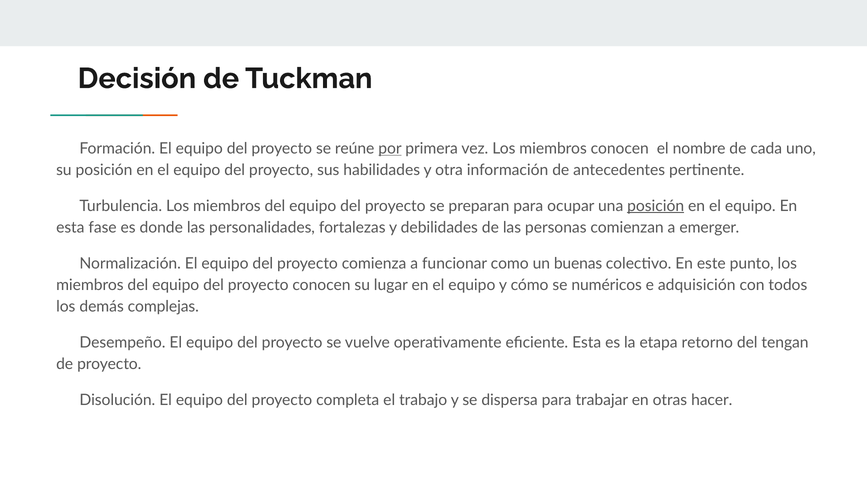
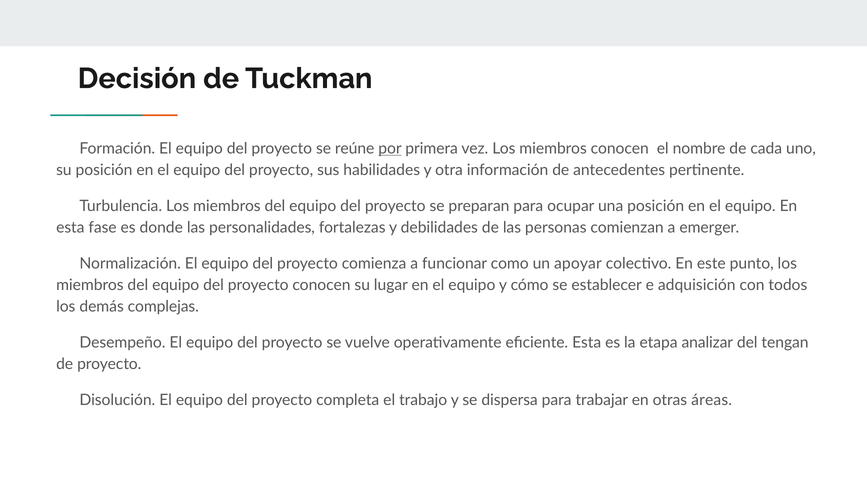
posición underline: present -> none (656, 206)
buenas: buenas -> apoyar (578, 263)
numéricos: numéricos -> establecer (607, 285)
retorno: retorno -> analizar (707, 342)
hacer: hacer -> áreas (712, 400)
